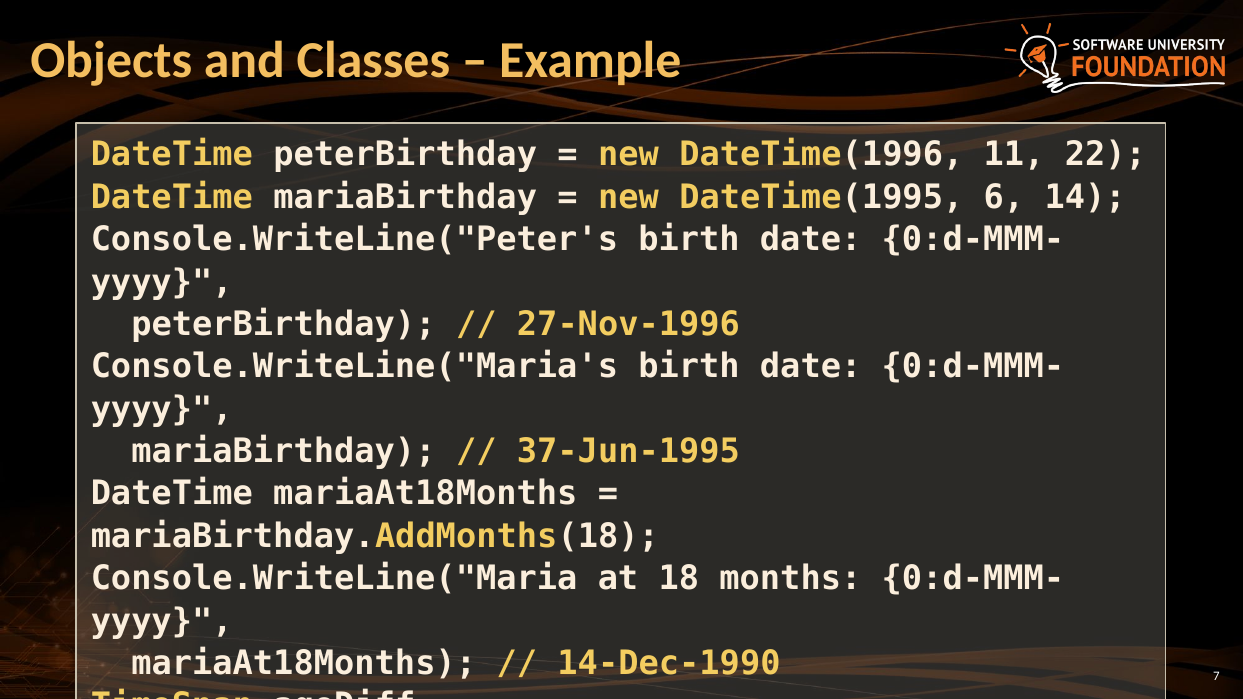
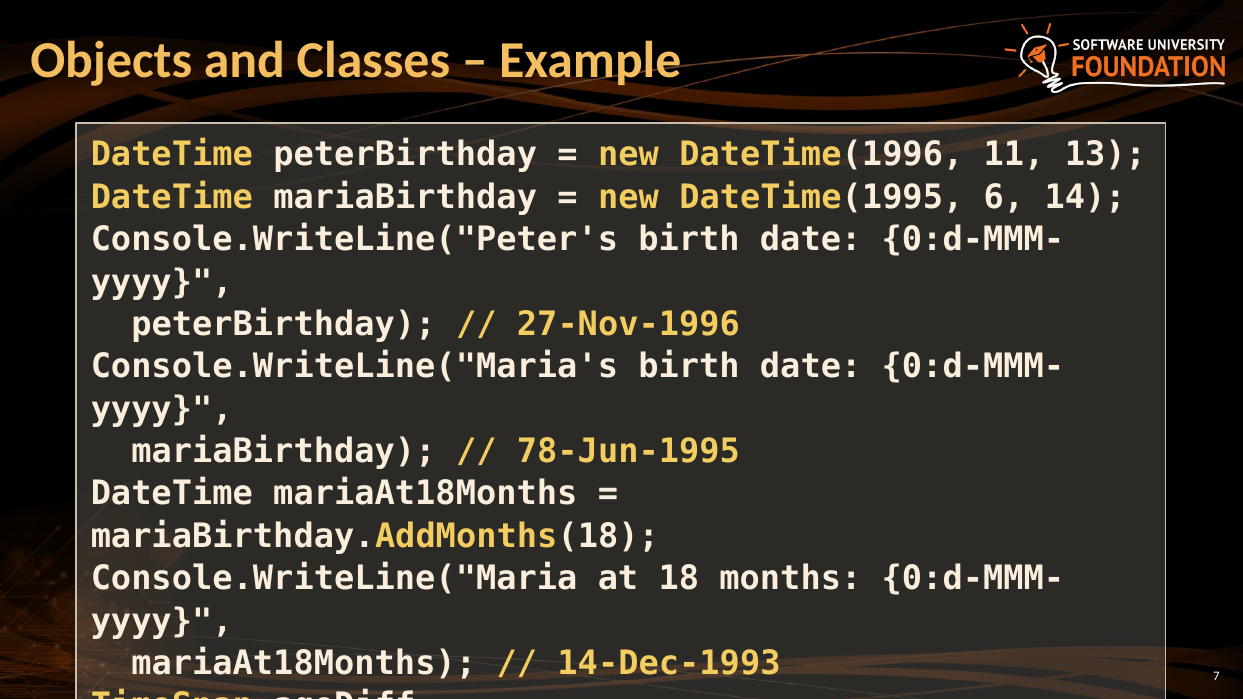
22: 22 -> 13 (1105, 155)
37-Jun-1995: 37-Jun-1995 -> 78-Jun-1995 (628, 452)
14-Dec-1990: 14-Dec-1990 -> 14-Dec-1993 (669, 664)
